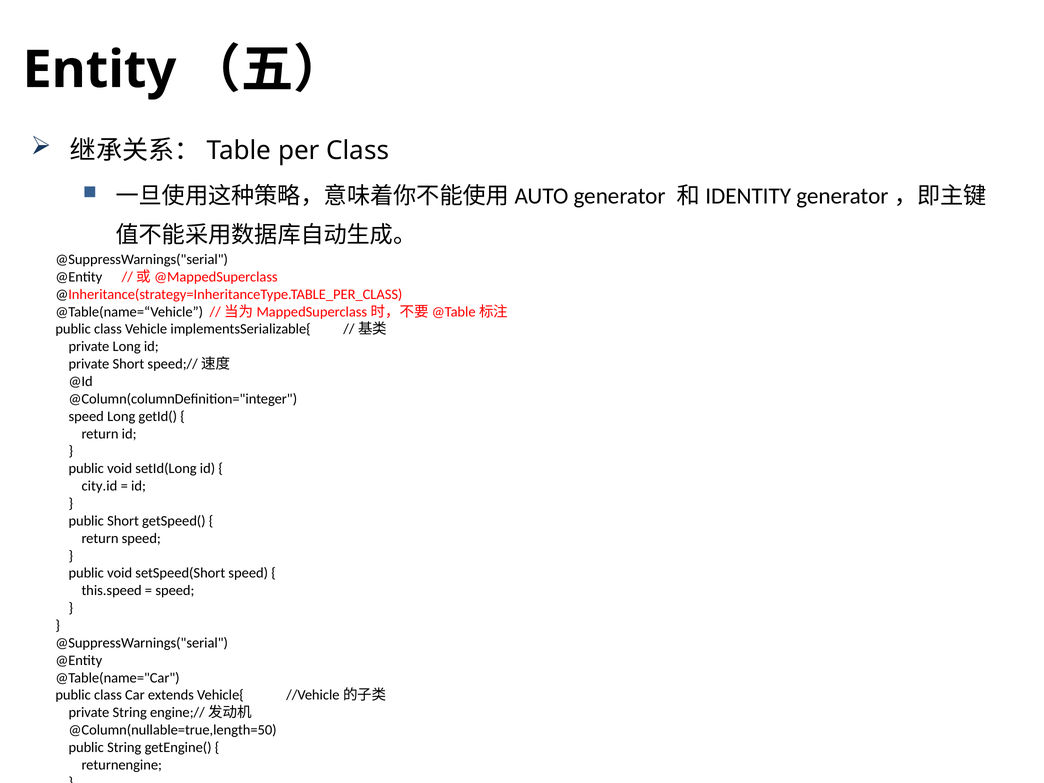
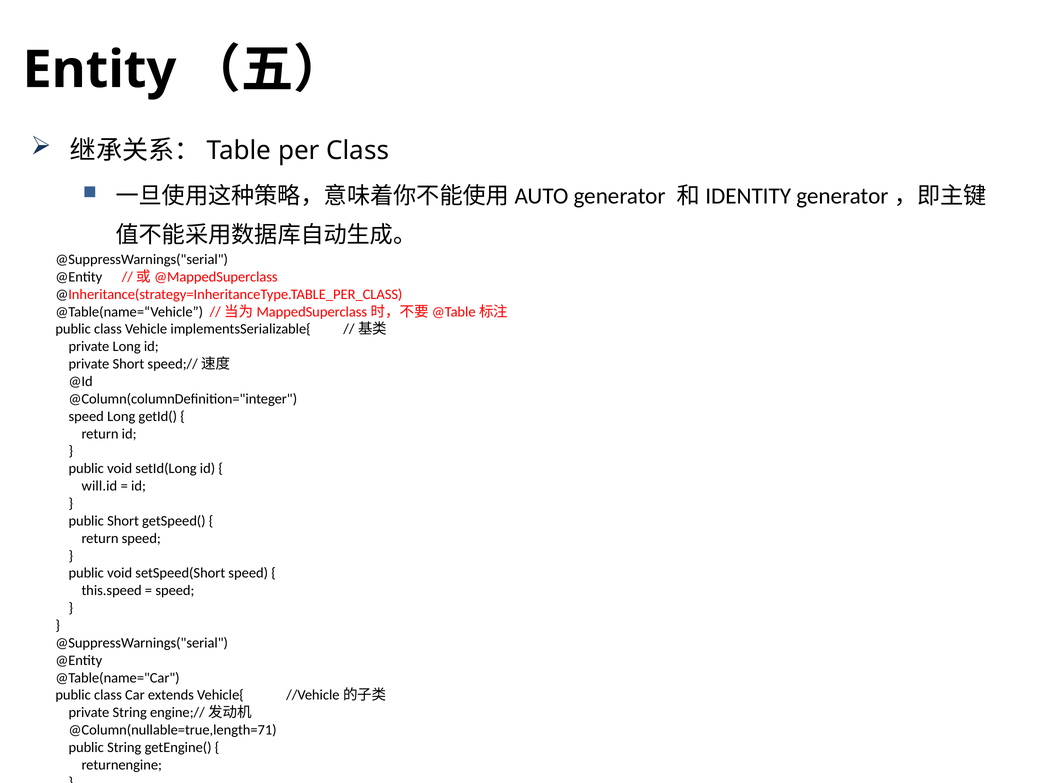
city.id: city.id -> will.id (99, 486)
@Column(nullable=true,length=50: @Column(nullable=true,length=50 -> @Column(nullable=true,length=71 (173, 730)
